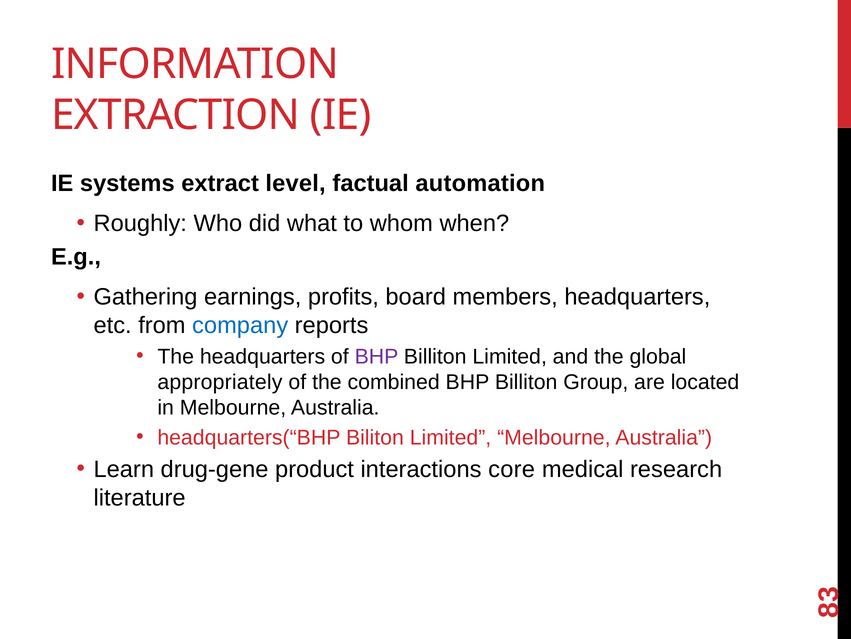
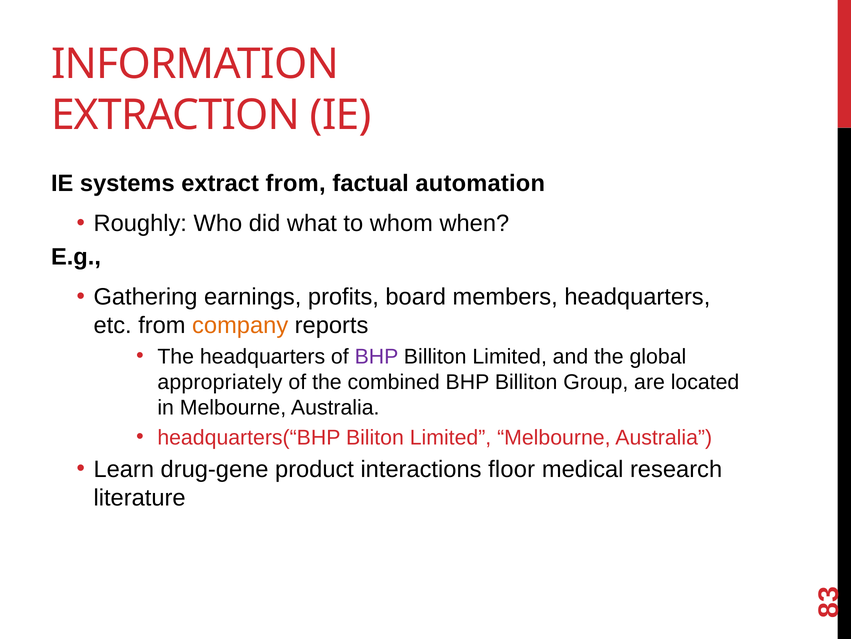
extract level: level -> from (296, 183)
company colour: blue -> orange (240, 325)
core: core -> floor (512, 469)
